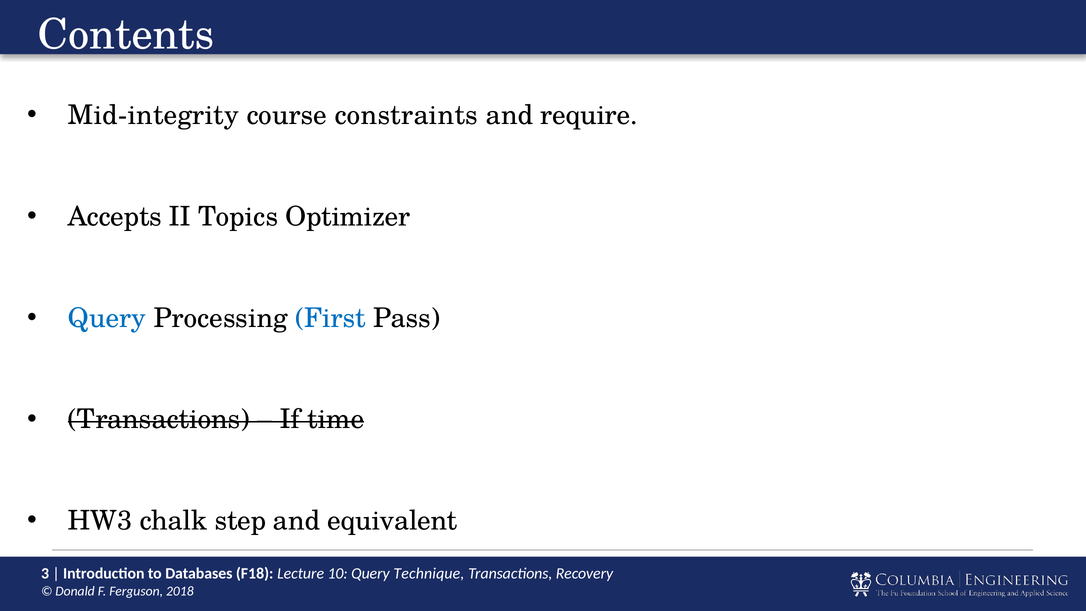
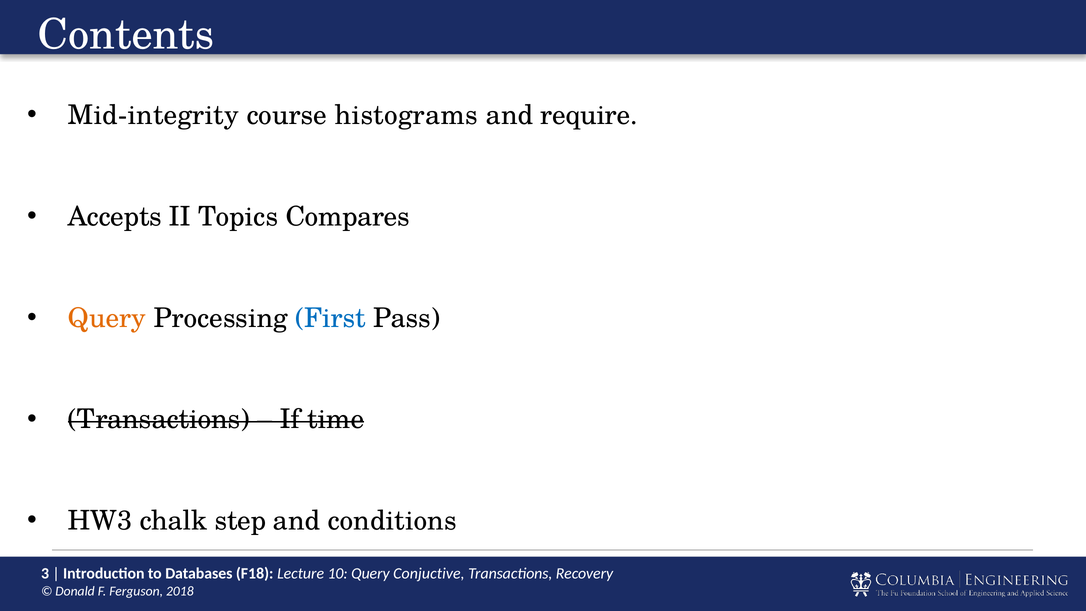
constraints: constraints -> histograms (406, 115)
Optimizer: Optimizer -> Compares (348, 217)
Query colour: blue -> orange (107, 318)
equivalent: equivalent -> conditions (392, 521)
Technique: Technique -> Conjuctive (429, 574)
